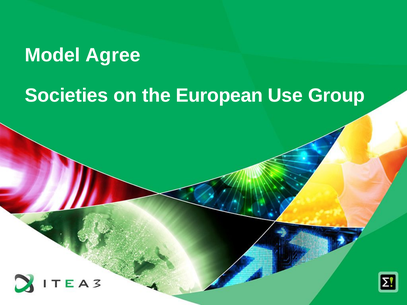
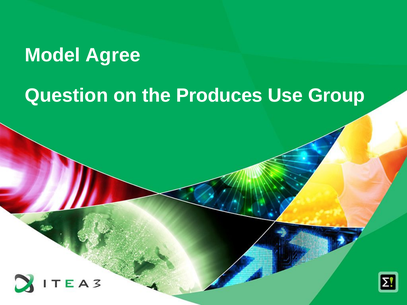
Societies: Societies -> Question (66, 96)
European: European -> Produces (219, 96)
